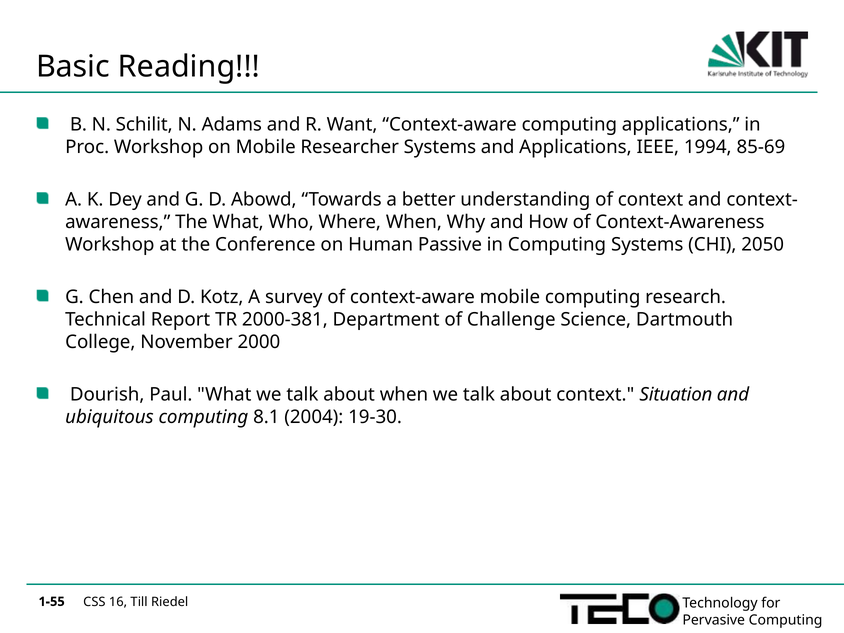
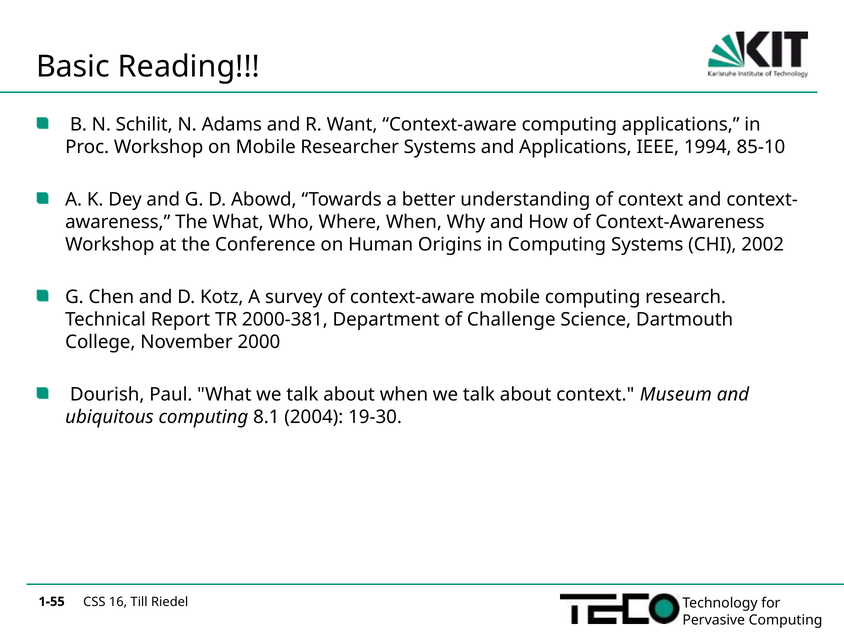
85-69: 85-69 -> 85-10 (761, 147)
Passive: Passive -> Origins (450, 245)
2050: 2050 -> 2002 (763, 245)
Situation: Situation -> Museum (676, 395)
